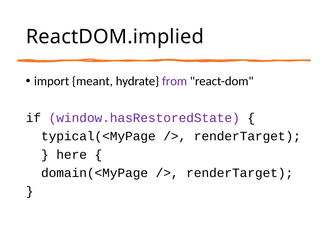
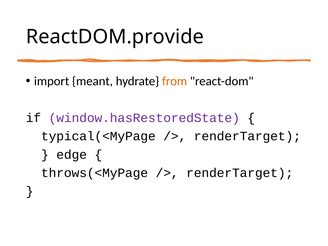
ReactDOM.implied: ReactDOM.implied -> ReactDOM.provide (115, 37)
from colour: purple -> orange (175, 81)
here: here -> edge (72, 155)
domain(<MyPage: domain(<MyPage -> throws(<MyPage (95, 173)
